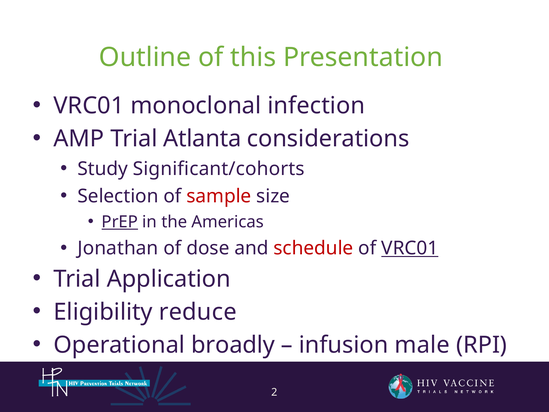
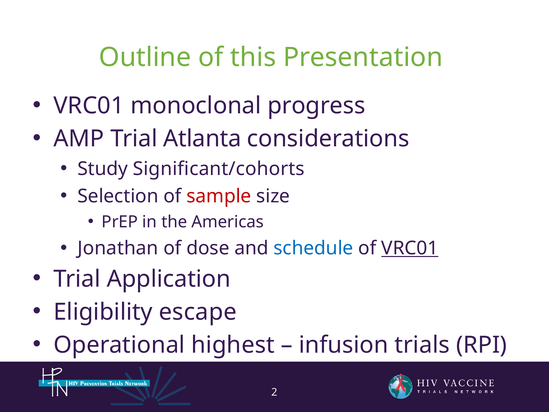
infection: infection -> progress (316, 106)
PrEP underline: present -> none (120, 222)
schedule colour: red -> blue (313, 248)
reduce: reduce -> escape (198, 312)
broadly: broadly -> highest (233, 345)
male: male -> trials (422, 345)
